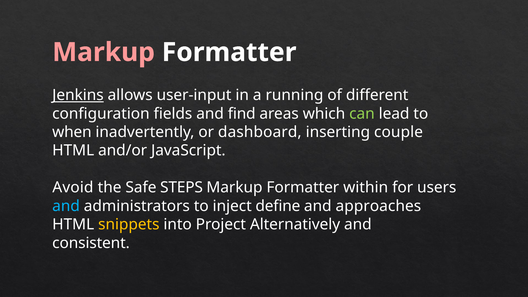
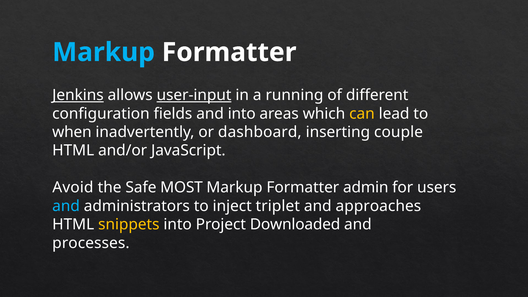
Markup colour: pink -> light blue (104, 52)
user-input underline: none -> present (194, 95)
and find: find -> into (242, 114)
can colour: light green -> yellow (362, 114)
STEPS: STEPS -> MOST (182, 188)
within: within -> admin (366, 188)
define: define -> triplet (278, 206)
Alternatively: Alternatively -> Downloaded (295, 225)
consistent: consistent -> processes (91, 243)
